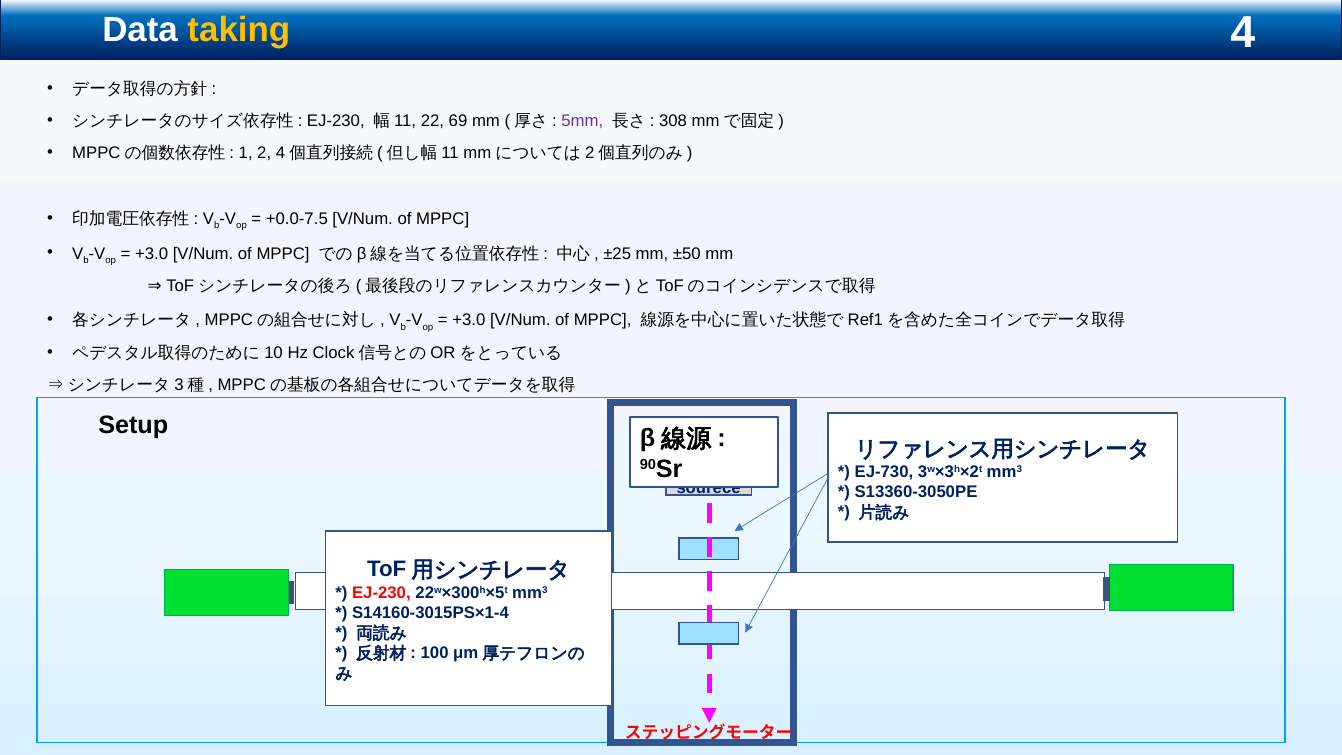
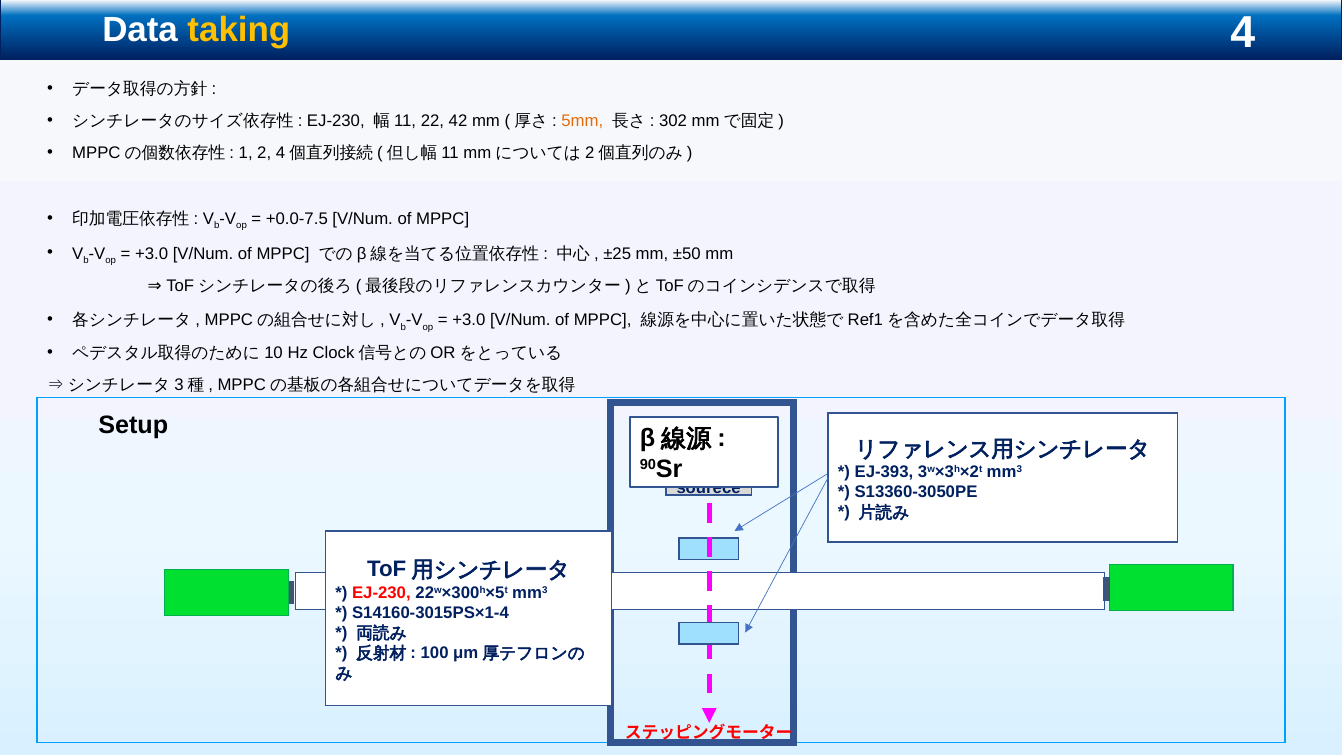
69: 69 -> 42 (458, 121)
5mm colour: purple -> orange (582, 121)
308: 308 -> 302 (673, 121)
EJ-730: EJ-730 -> EJ-393 (884, 472)
